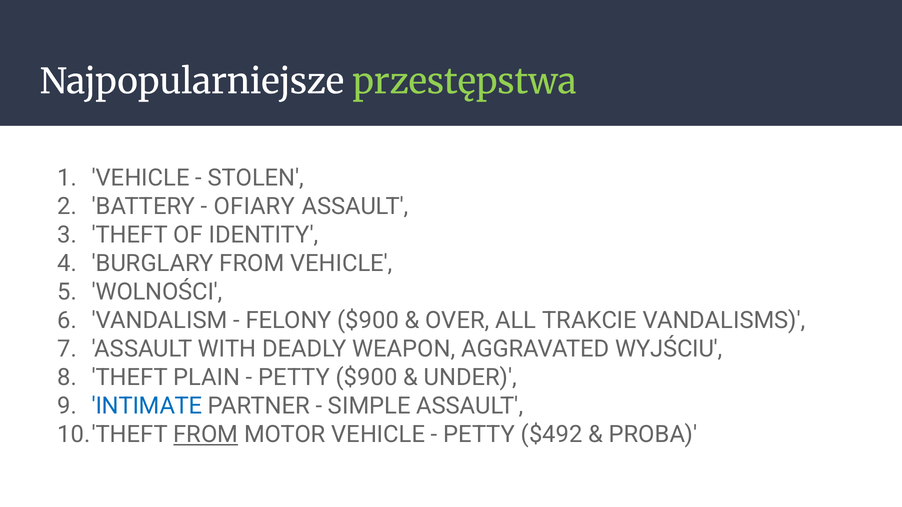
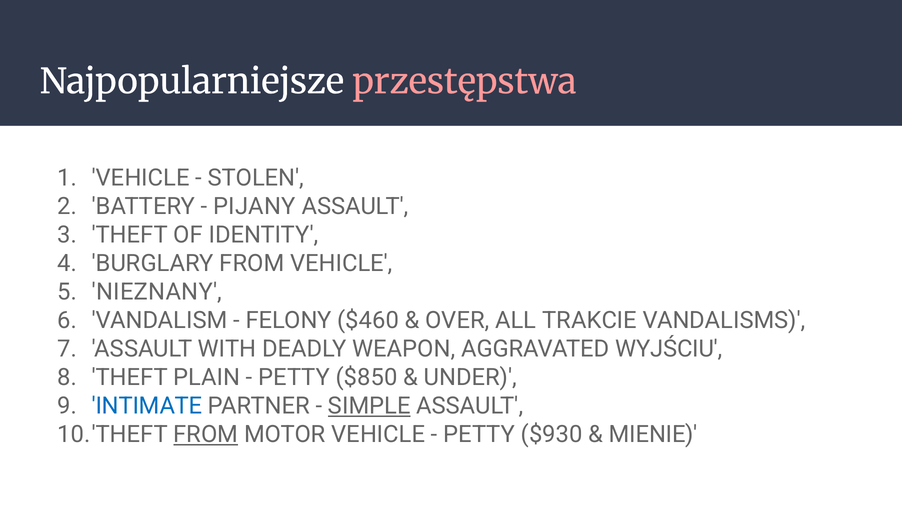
przestępstwa colour: light green -> pink (464, 82)
OFIARY: OFIARY -> PIJANY (254, 206)
WOLNOŚCI: WOLNOŚCI -> NIEZNANY (157, 292)
FELONY $900: $900 -> $460 (368, 321)
PETTY $900: $900 -> $850 (367, 378)
SIMPLE underline: none -> present (369, 406)
$492: $492 -> $930 (552, 435)
PROBA: PROBA -> MIENIE (653, 435)
